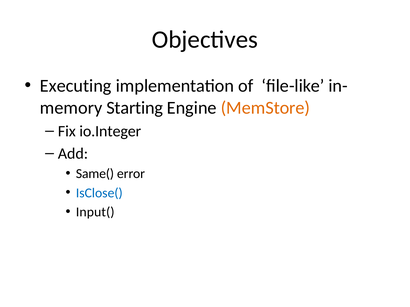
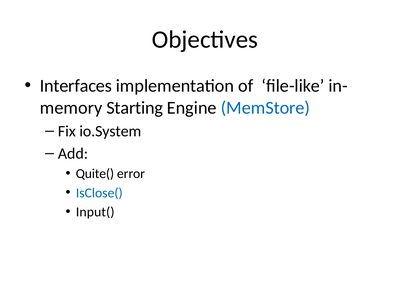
Executing: Executing -> Interfaces (76, 86)
MemStore colour: orange -> blue (265, 108)
io.Integer: io.Integer -> io.System (110, 131)
Same(: Same( -> Quite( (95, 174)
